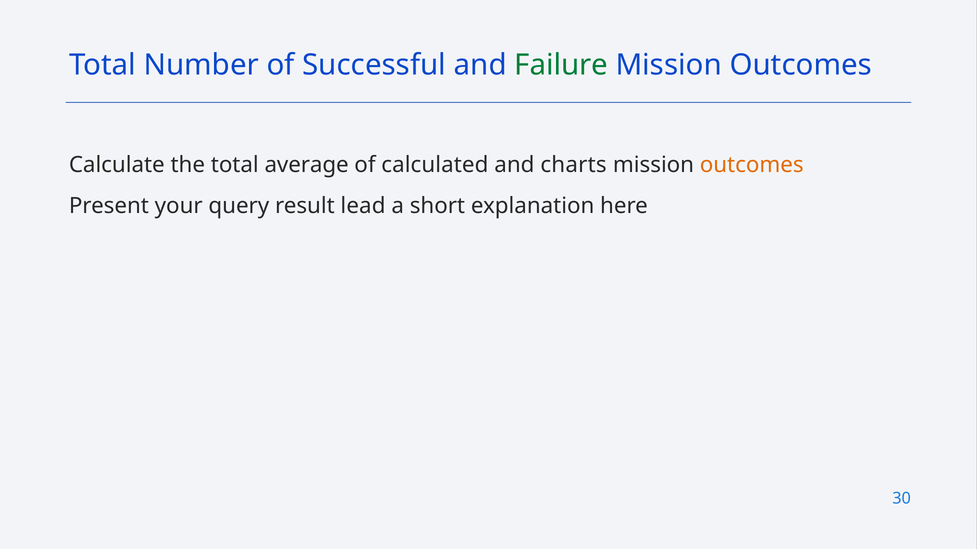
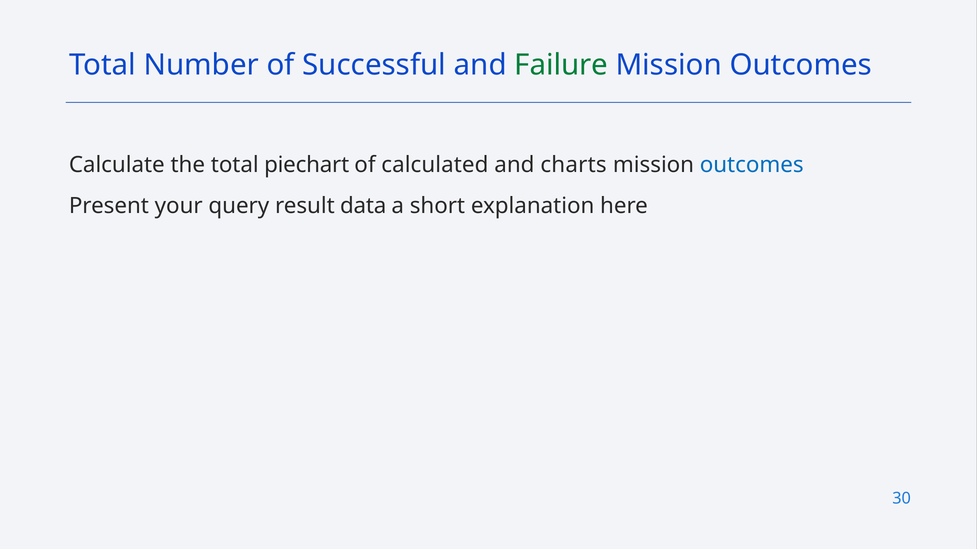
average: average -> piechart (307, 165)
outcomes colour: orange -> blue (752, 165)
lead: lead -> data (363, 206)
